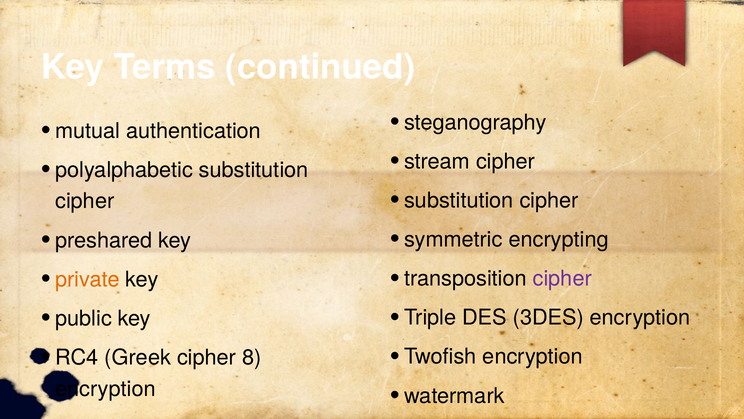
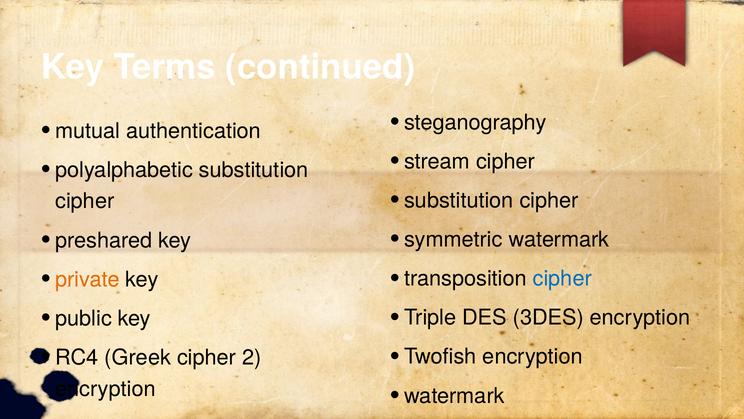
symmetric encrypting: encrypting -> watermark (559, 239)
cipher colour: purple -> blue (562, 278)
8: 8 -> 2 (252, 357)
